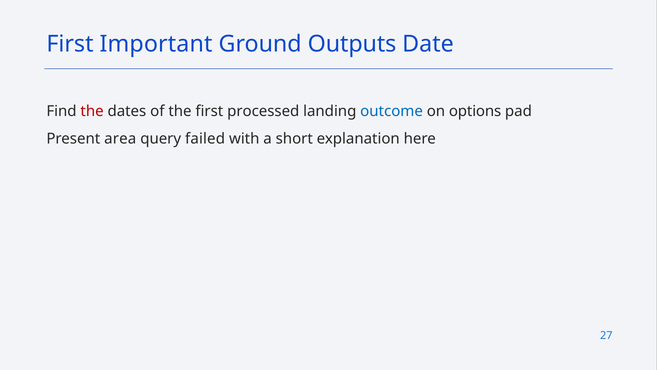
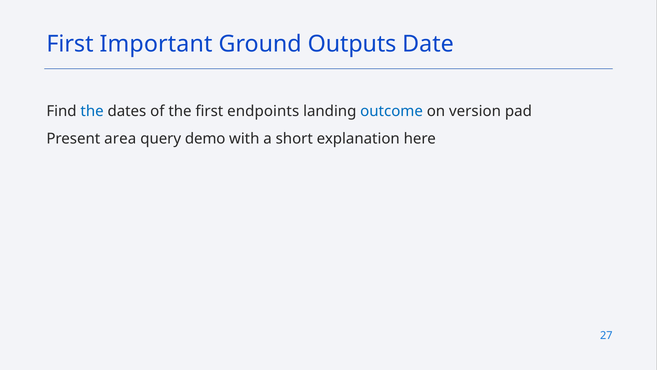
the colour: red -> blue (92, 111)
processed: processed -> endpoints (263, 111)
options: options -> version (475, 111)
failed: failed -> demo (205, 139)
